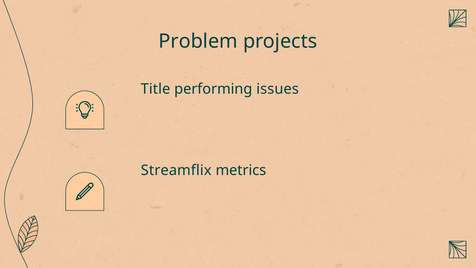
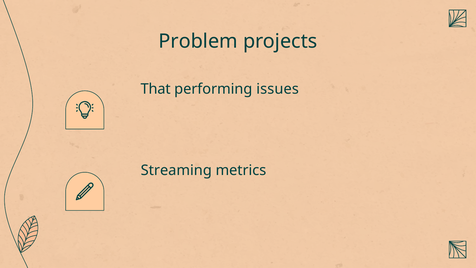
Title: Title -> That (156, 89)
Streamflix: Streamflix -> Streaming (176, 170)
